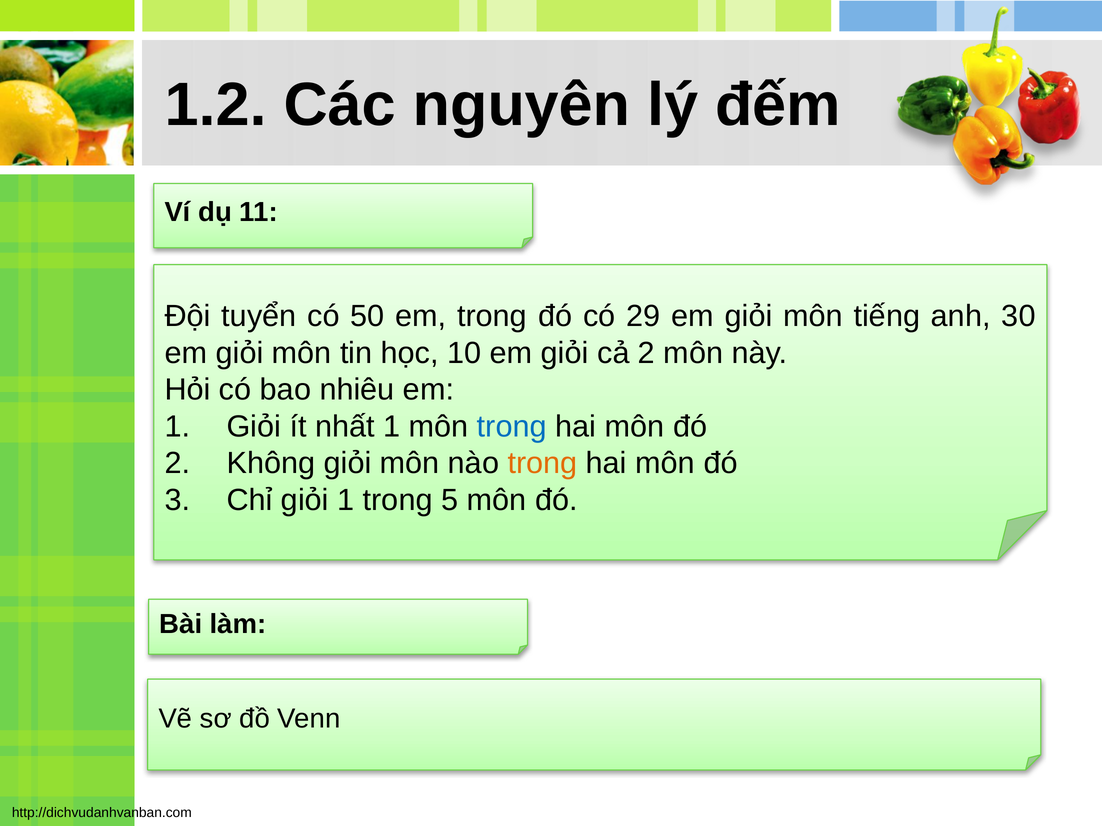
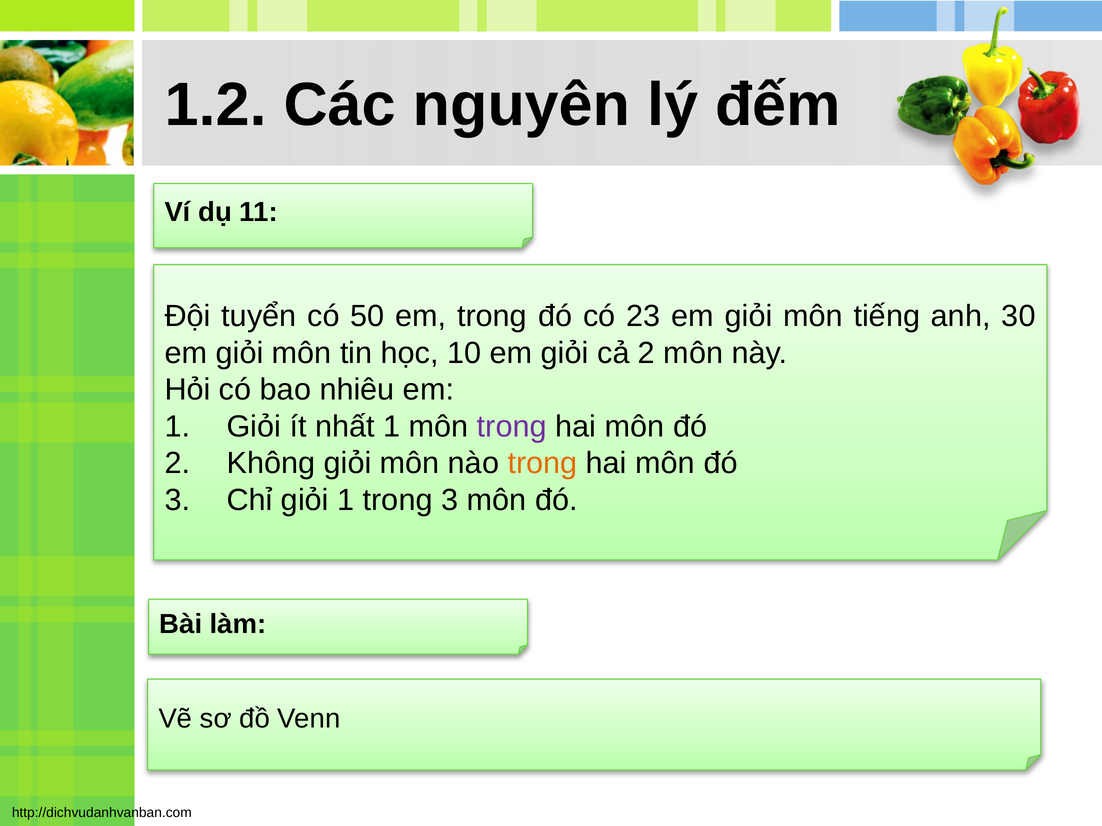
29: 29 -> 23 (643, 317)
trong colour: blue -> purple (512, 427)
trong 5: 5 -> 3 (450, 500)
